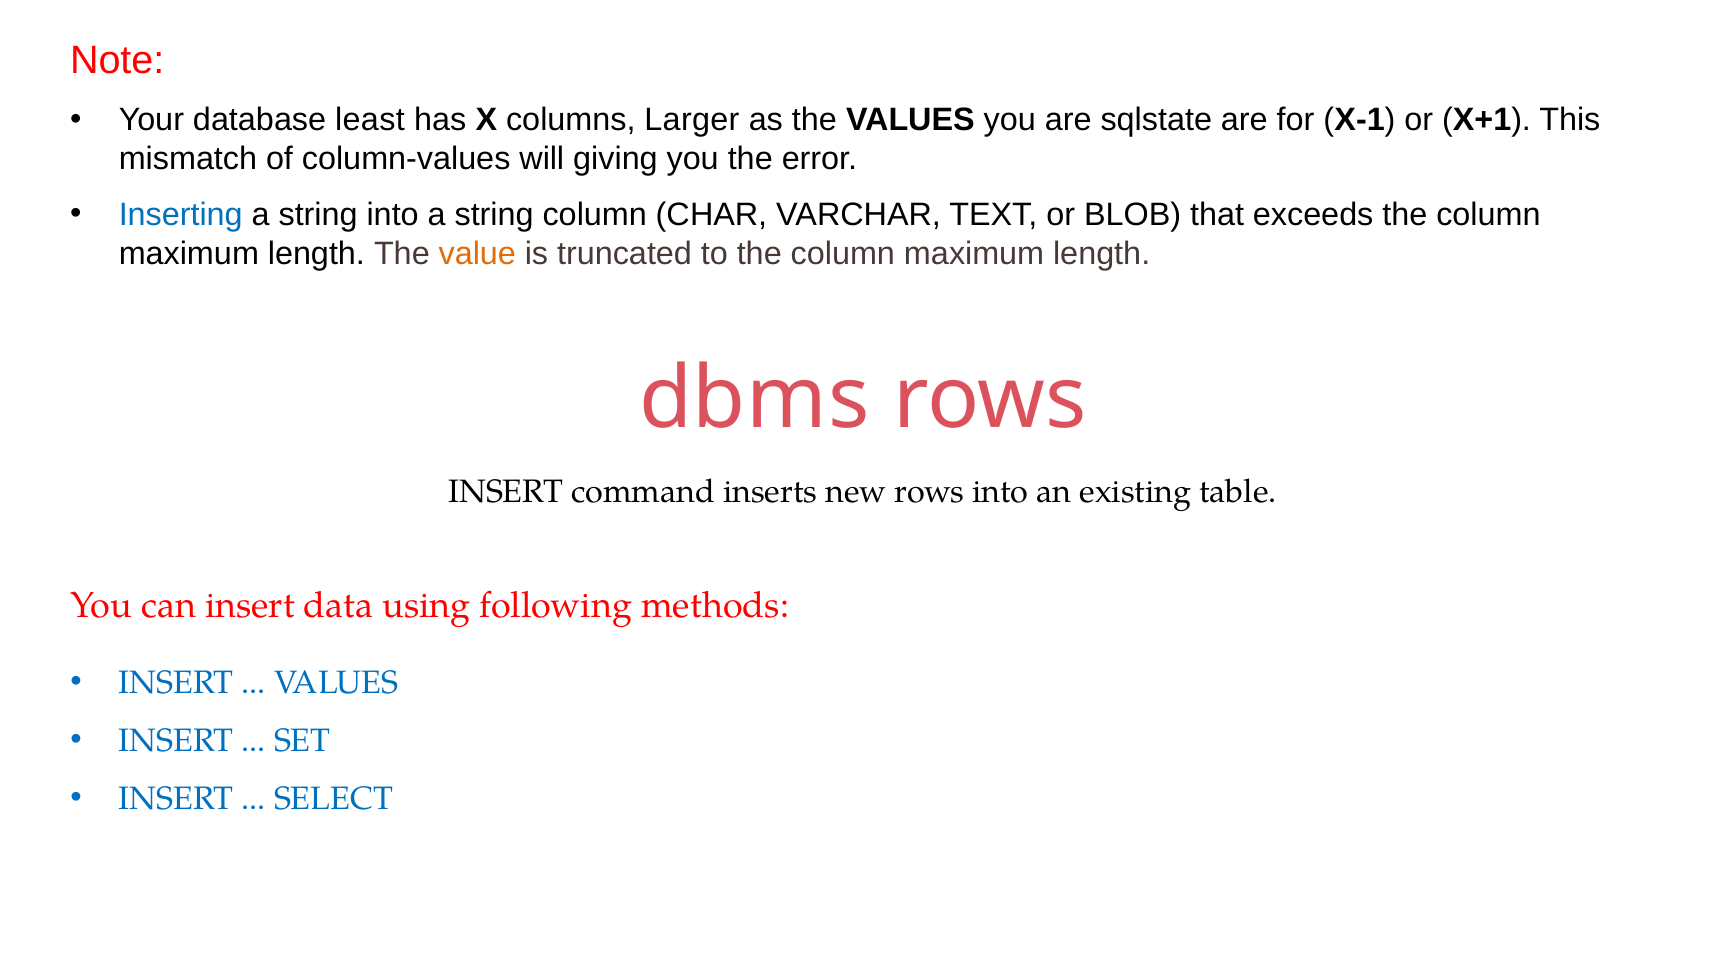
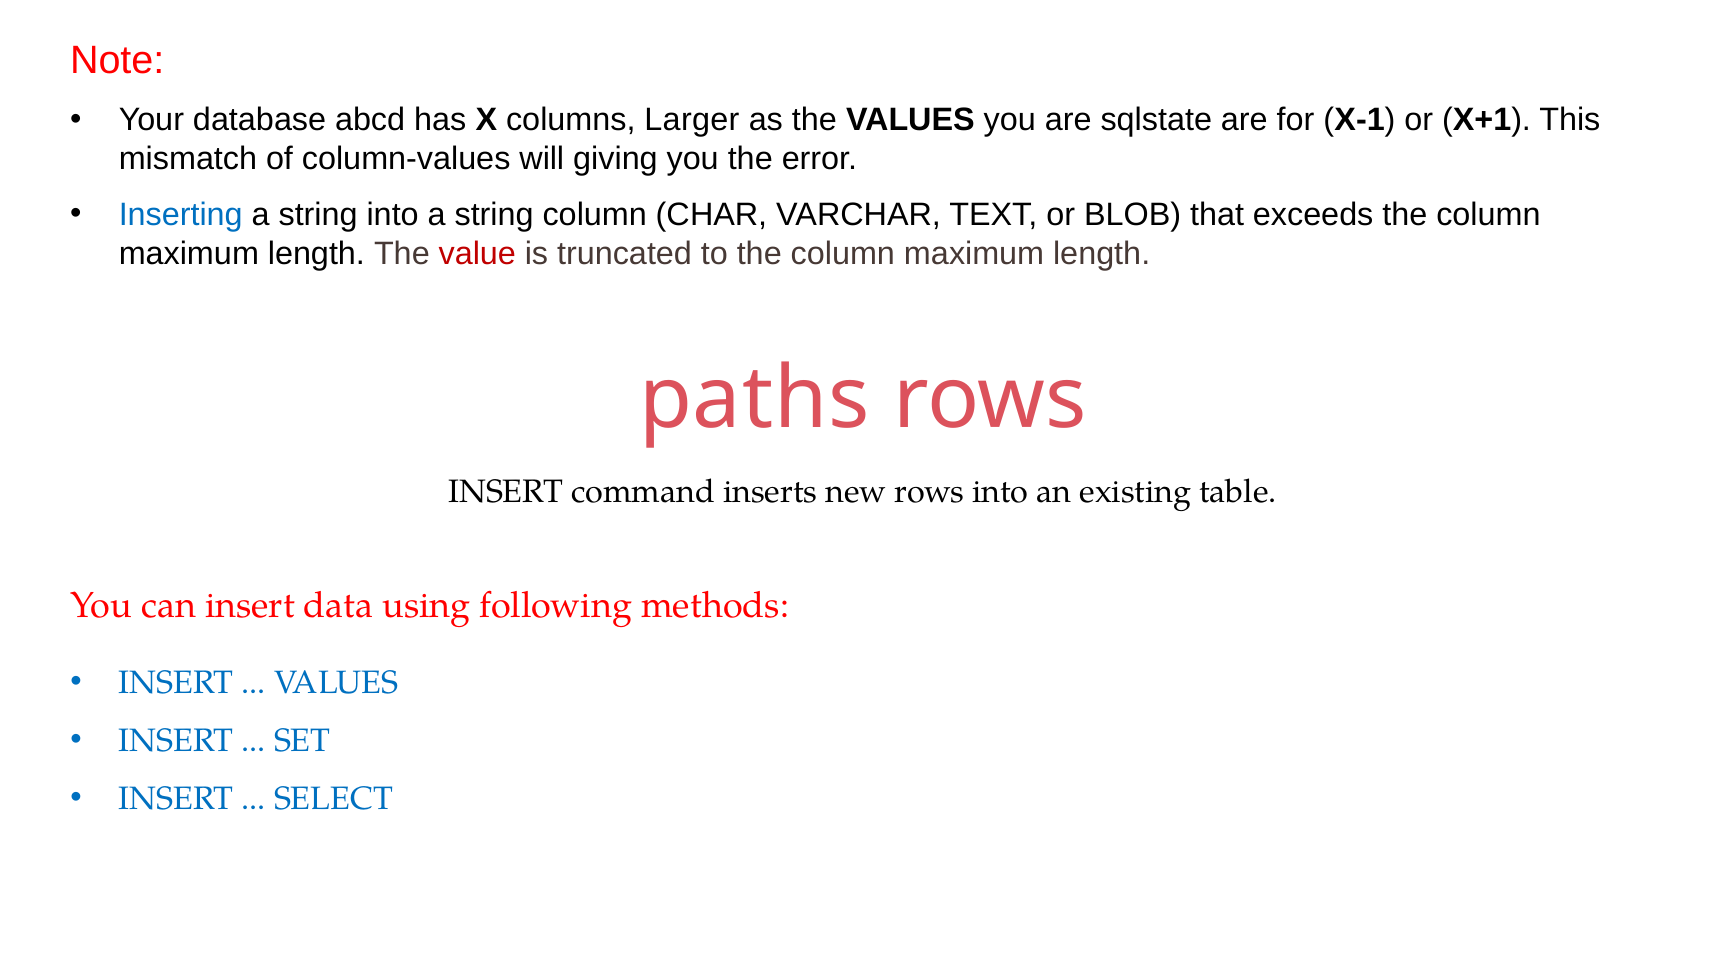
least: least -> abcd (370, 120)
value colour: orange -> red (477, 254)
dbms: dbms -> paths (754, 399)
